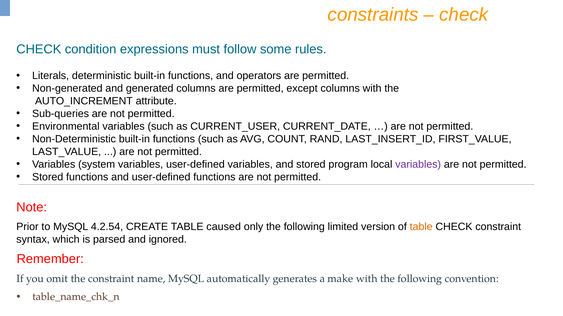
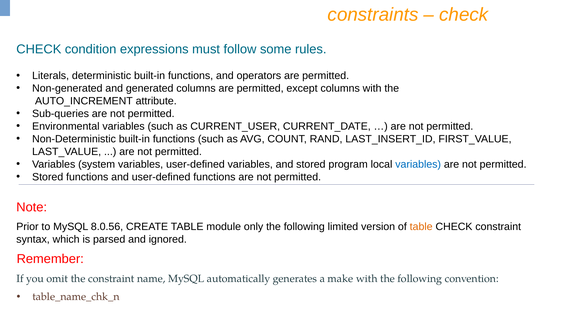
variables colour: purple -> blue (418, 165)
4.2.54: 4.2.54 -> 8.0.56 (107, 227)
caused: caused -> module (224, 227)
